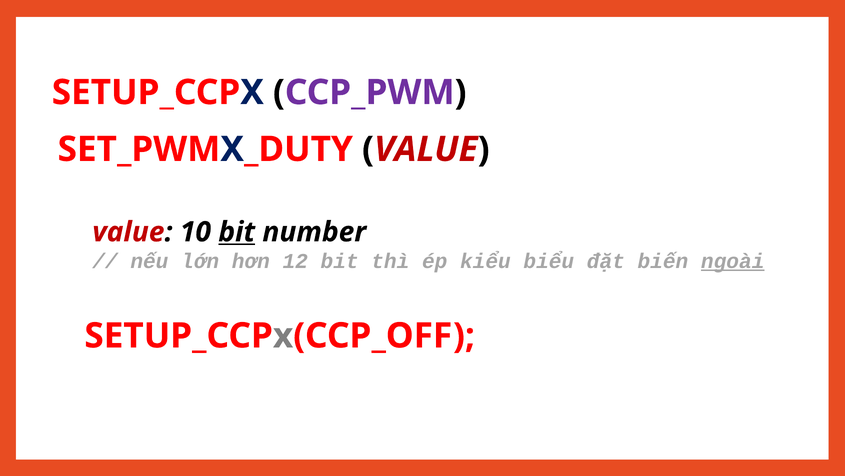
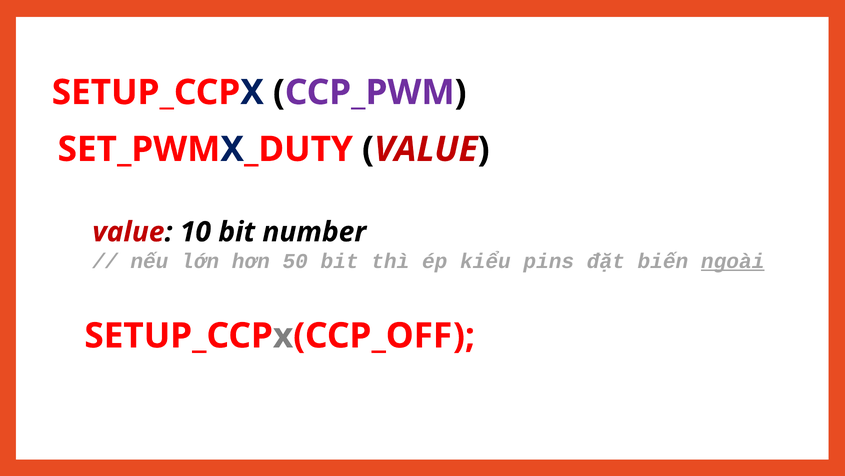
bit underline: present -> none (237, 232)
12: 12 -> 50 (295, 261)
biểu: biểu -> pins (549, 261)
